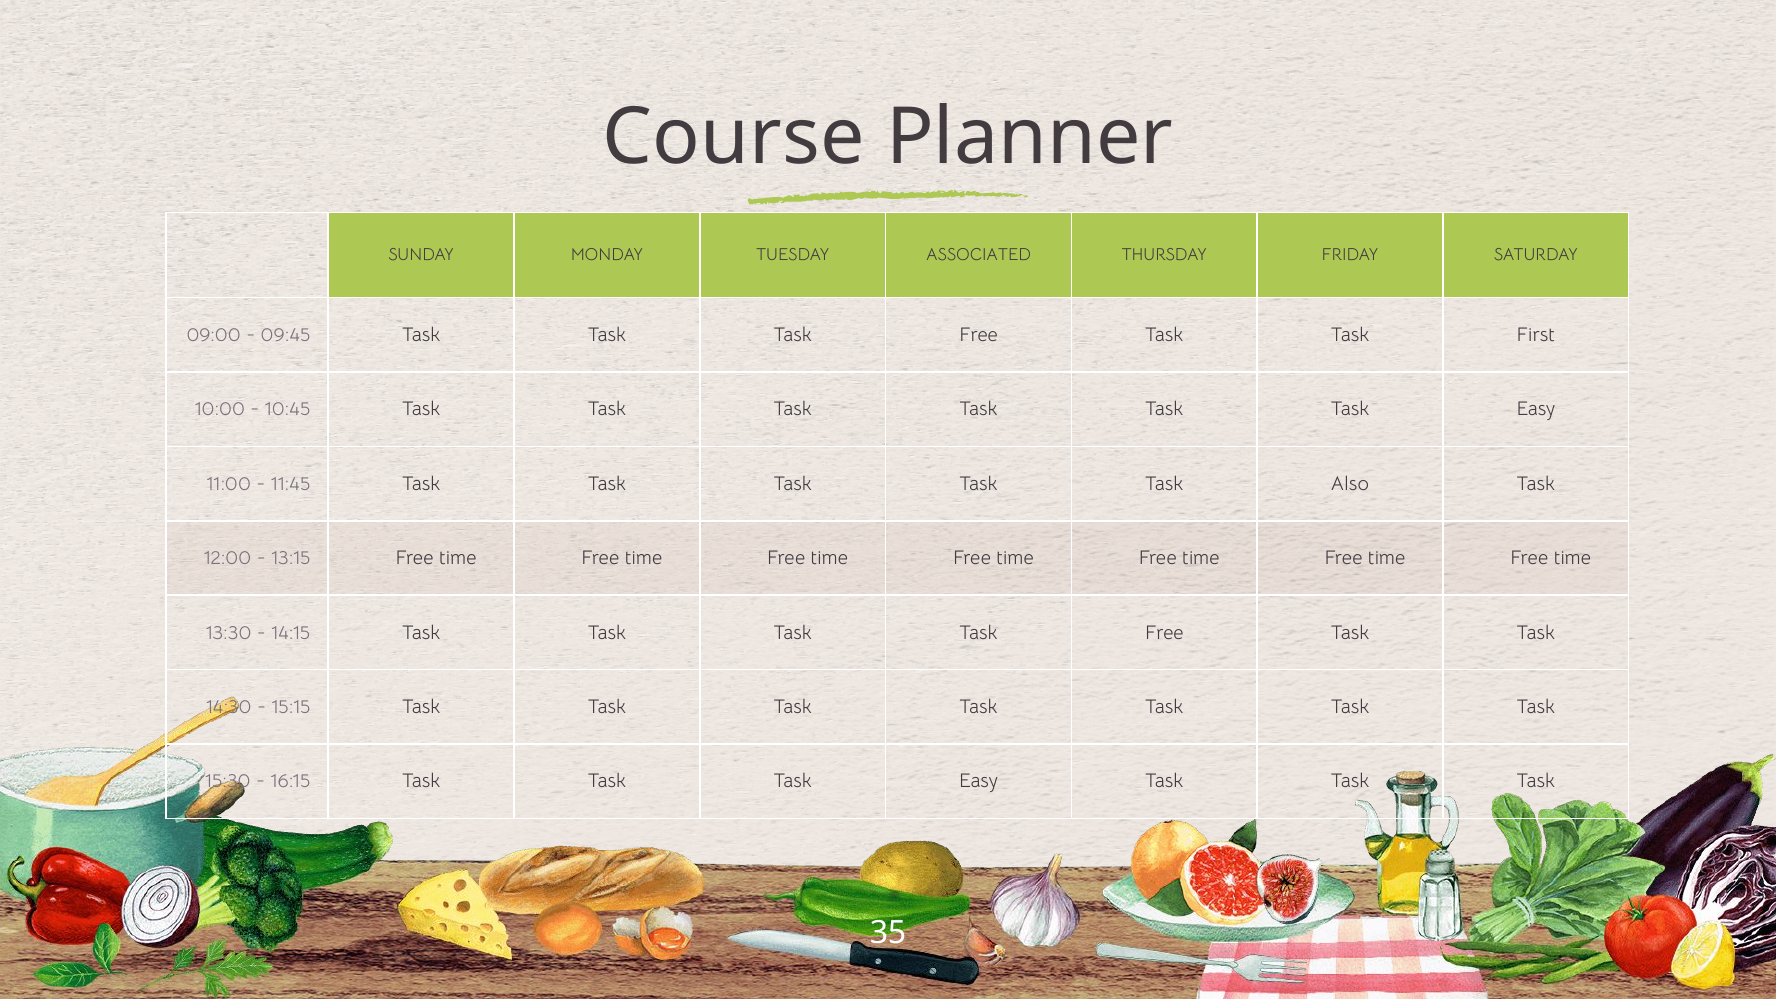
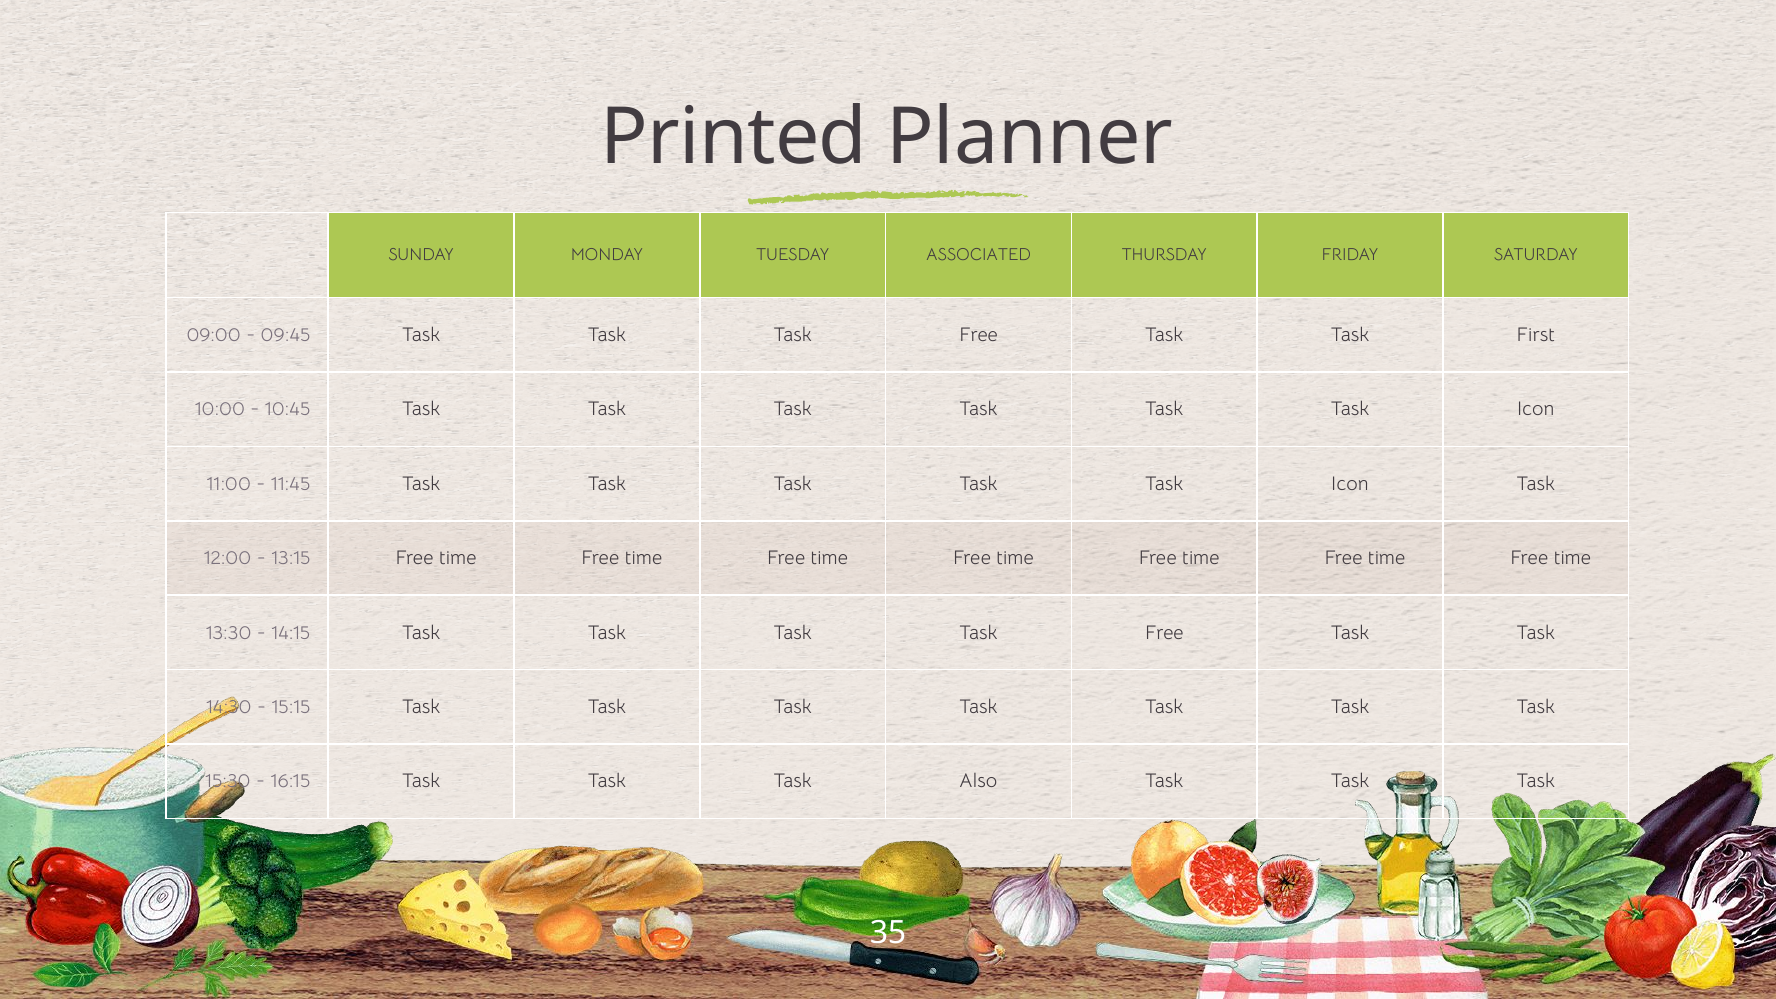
Course: Course -> Printed (734, 137)
Easy: Easy -> Icon (1536, 409)
Also: Also -> Icon (1350, 484)
Easy: Easy -> Also (978, 781)
